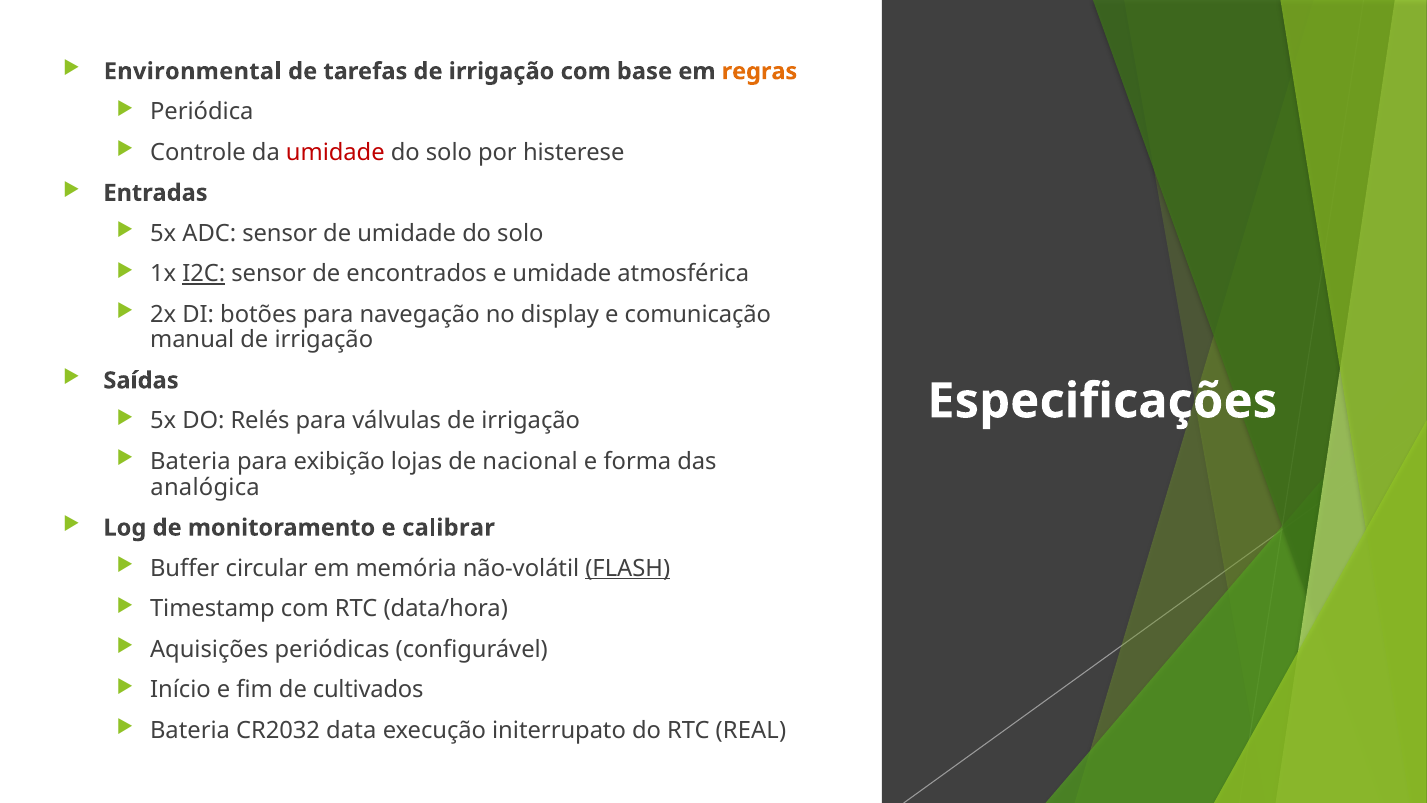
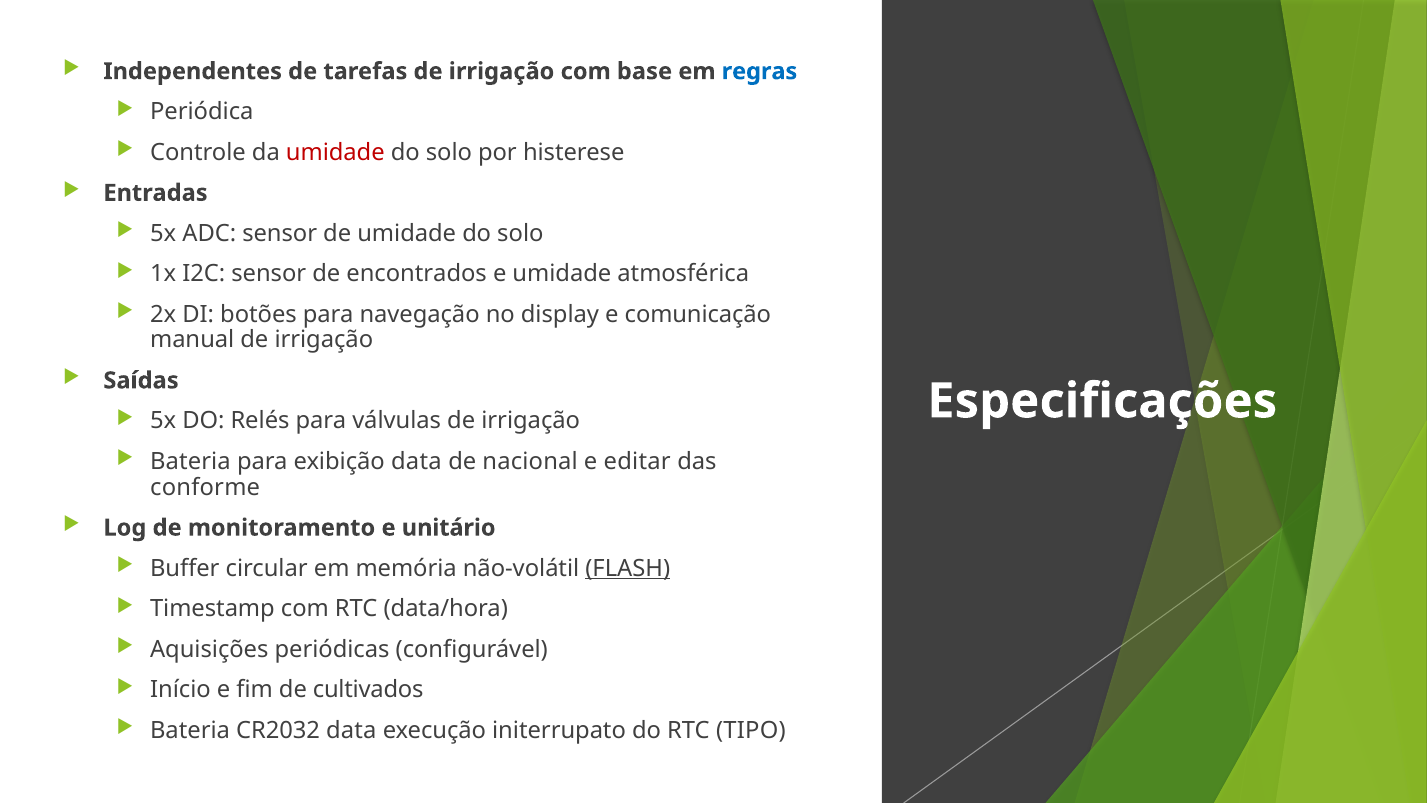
Environmental: Environmental -> Independentes (193, 71)
regras colour: orange -> blue (759, 71)
I2C underline: present -> none (204, 274)
exibição lojas: lojas -> data (416, 461)
forma: forma -> editar (637, 461)
analógica: analógica -> conforme (205, 487)
calibrar: calibrar -> unitário (449, 528)
REAL: REAL -> TIPO (751, 730)
